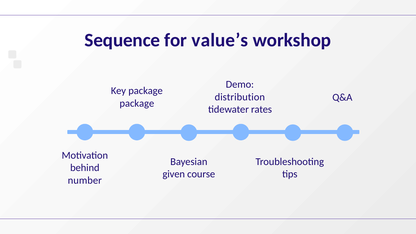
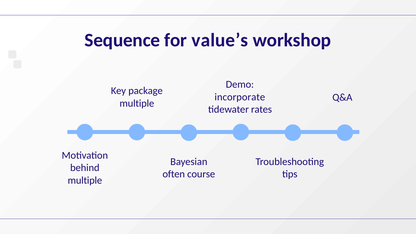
distribution: distribution -> incorporate (240, 97)
package: package -> multiple (137, 103)
given: given -> often (174, 174)
number: number -> multiple (85, 180)
